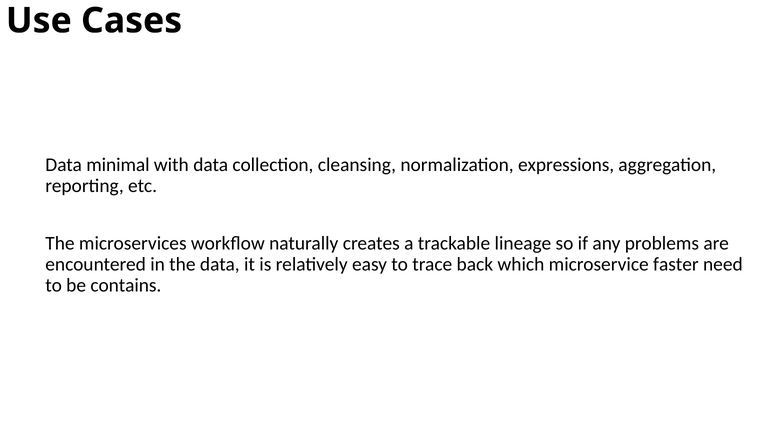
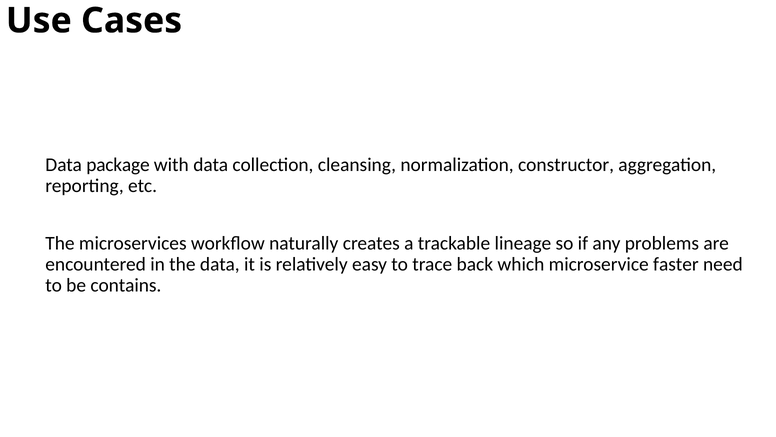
minimal: minimal -> package (118, 165)
expressions: expressions -> constructor (566, 165)
